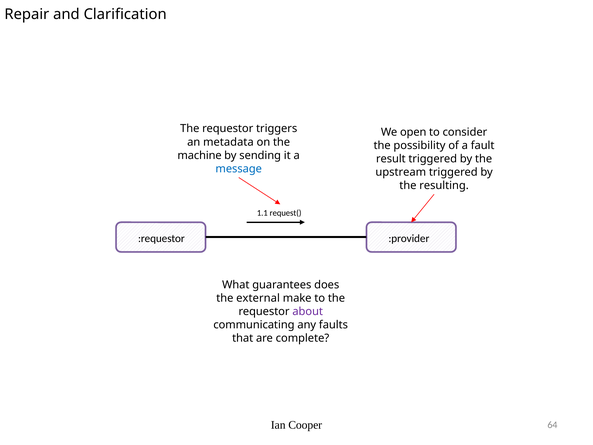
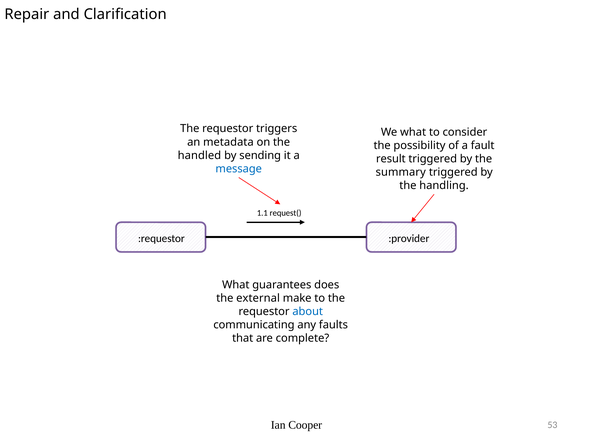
We open: open -> what (413, 132)
machine: machine -> handled (199, 155)
upstream: upstream -> summary (401, 172)
resulting: resulting -> handling (444, 185)
about colour: purple -> blue (308, 311)
64: 64 -> 53 (552, 425)
